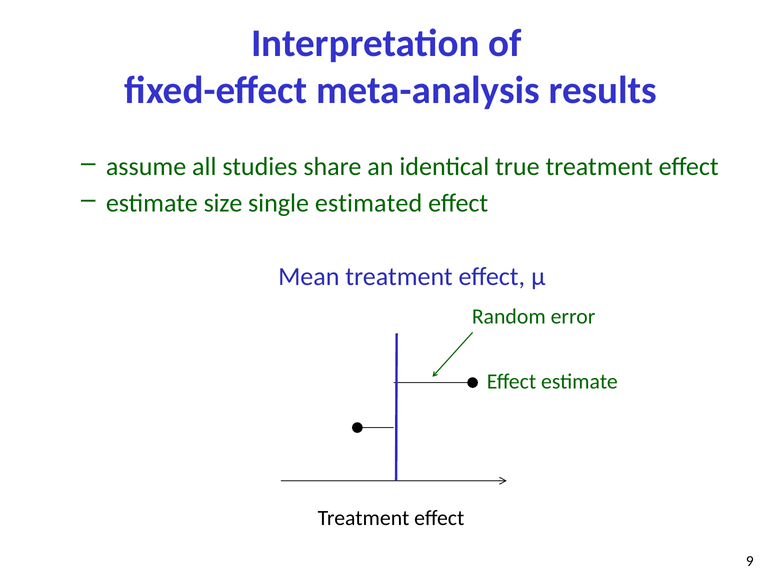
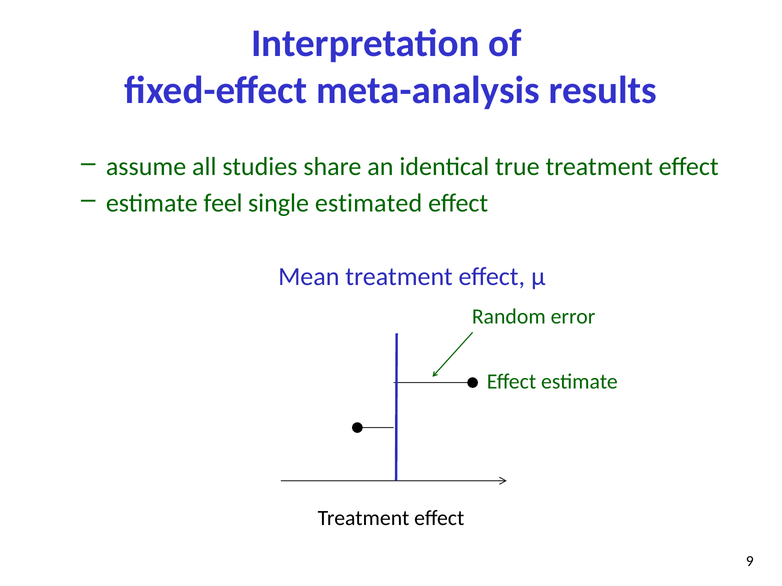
size: size -> feel (223, 203)
